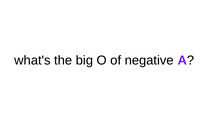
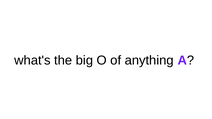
negative: negative -> anything (149, 61)
